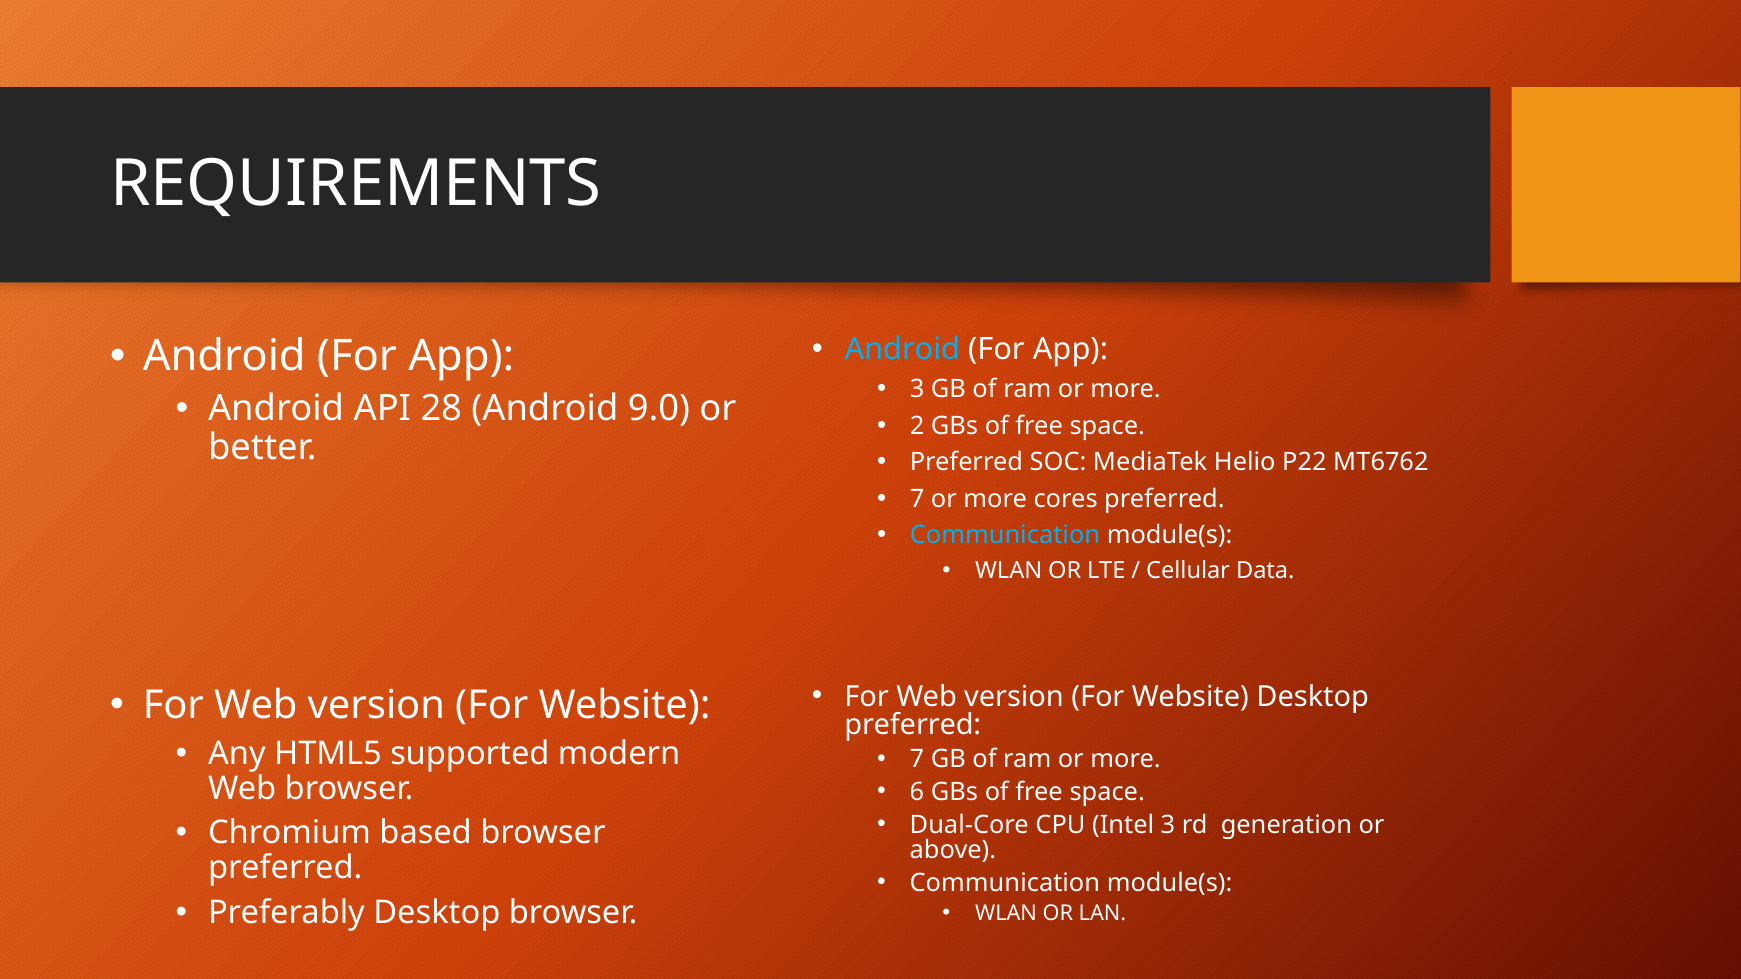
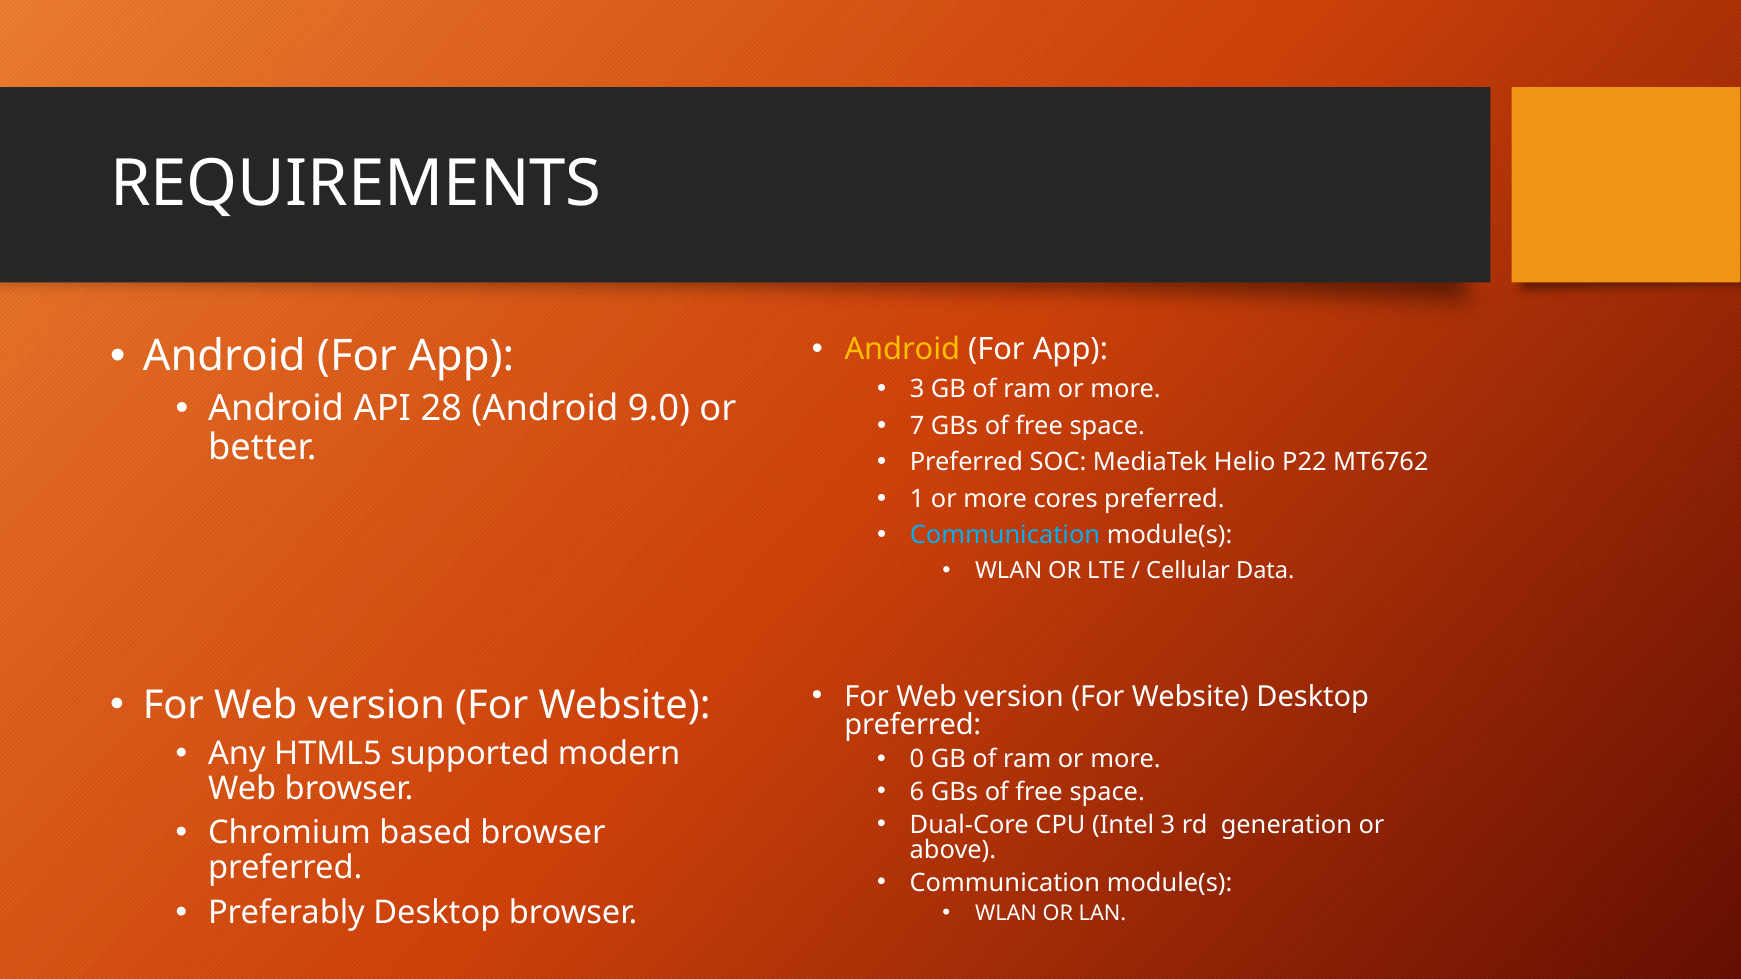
Android colour: light blue -> yellow (902, 350)
2: 2 -> 7 (917, 426)
7: 7 -> 1 (917, 499)
7: 7 -> 0 (917, 760)
